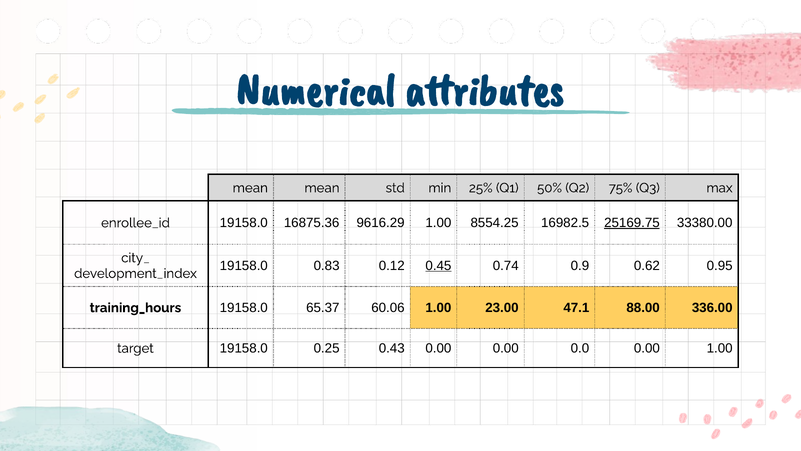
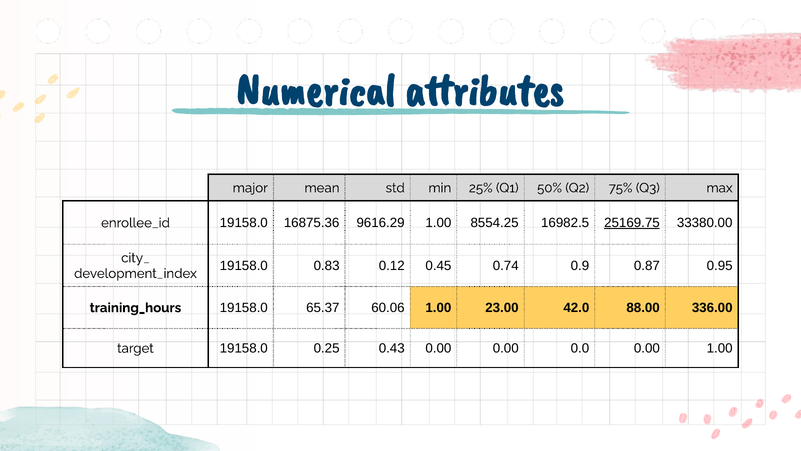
mean: mean -> major (250, 188)
0.45 underline: present -> none (438, 265)
0.62: 0.62 -> 0.87 (647, 265)
47.1: 47.1 -> 42.0 (576, 307)
